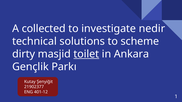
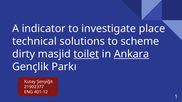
collected: collected -> indicator (44, 29)
nedir: nedir -> place (152, 29)
Ankara underline: none -> present (131, 54)
